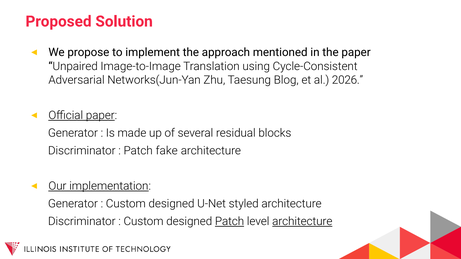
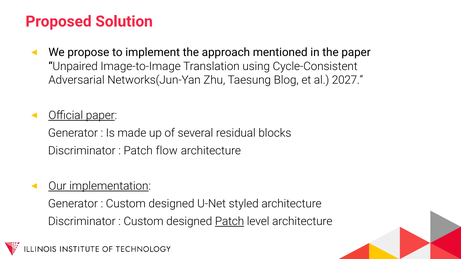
2026: 2026 -> 2027 (347, 80)
fake: fake -> flow (167, 151)
architecture underline: present -> none (302, 222)
